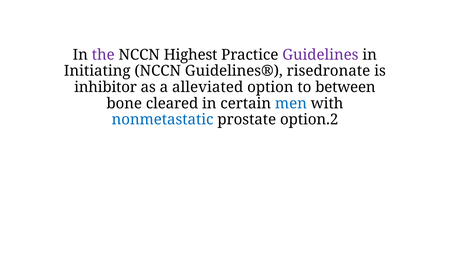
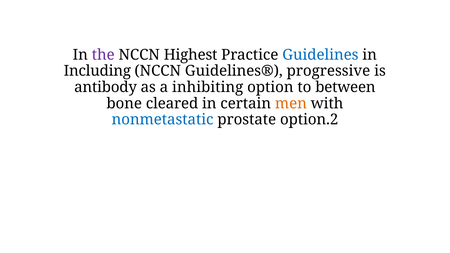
Guidelines colour: purple -> blue (320, 55)
Initiating: Initiating -> Including (97, 71)
risedronate: risedronate -> progressive (328, 71)
inhibitor: inhibitor -> antibody (106, 87)
alleviated: alleviated -> inhibiting (208, 87)
men colour: blue -> orange (291, 103)
